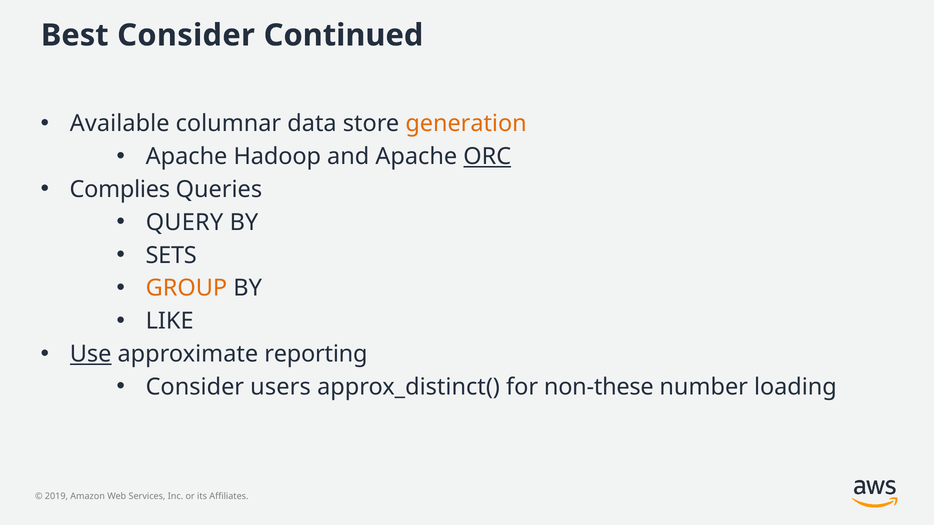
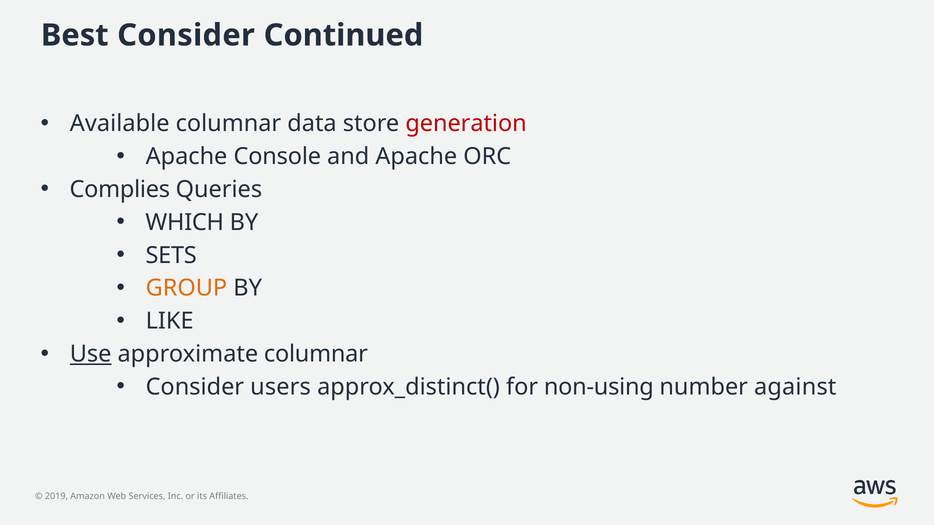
generation colour: orange -> red (466, 124)
Hadoop: Hadoop -> Console (277, 157)
ORC underline: present -> none (487, 157)
QUERY: QUERY -> WHICH (185, 223)
approximate reporting: reporting -> columnar (316, 354)
non-these: non-these -> non-using (599, 387)
loading: loading -> against (795, 387)
